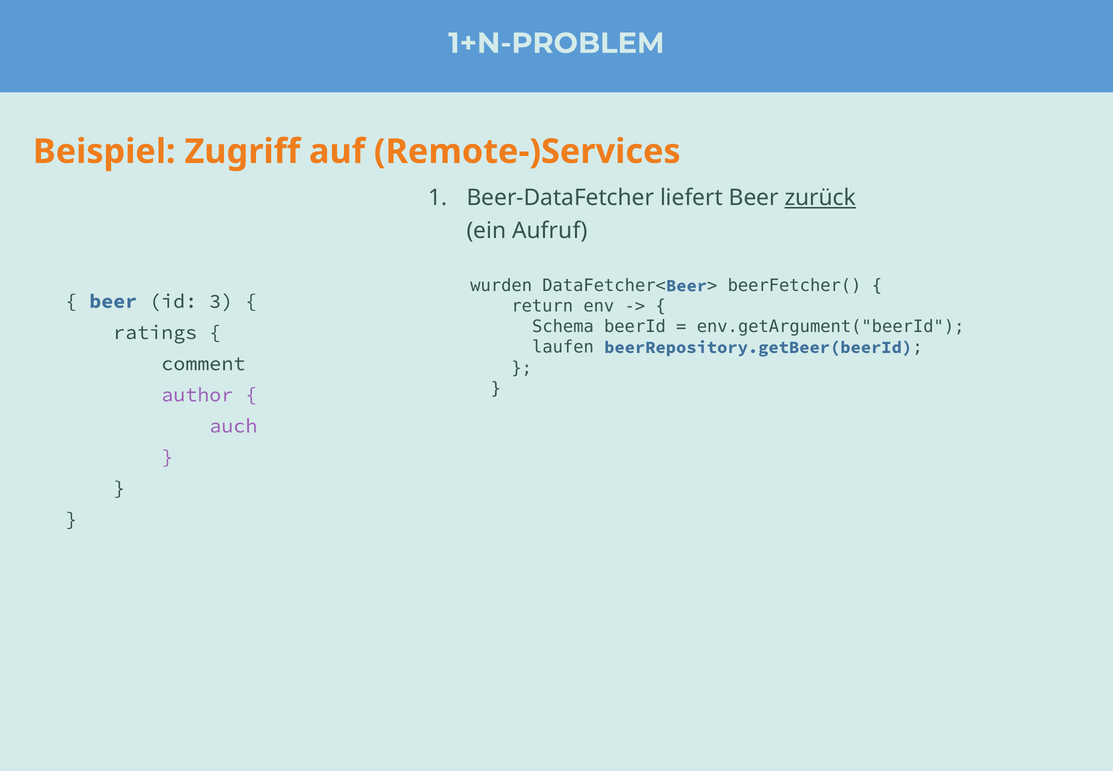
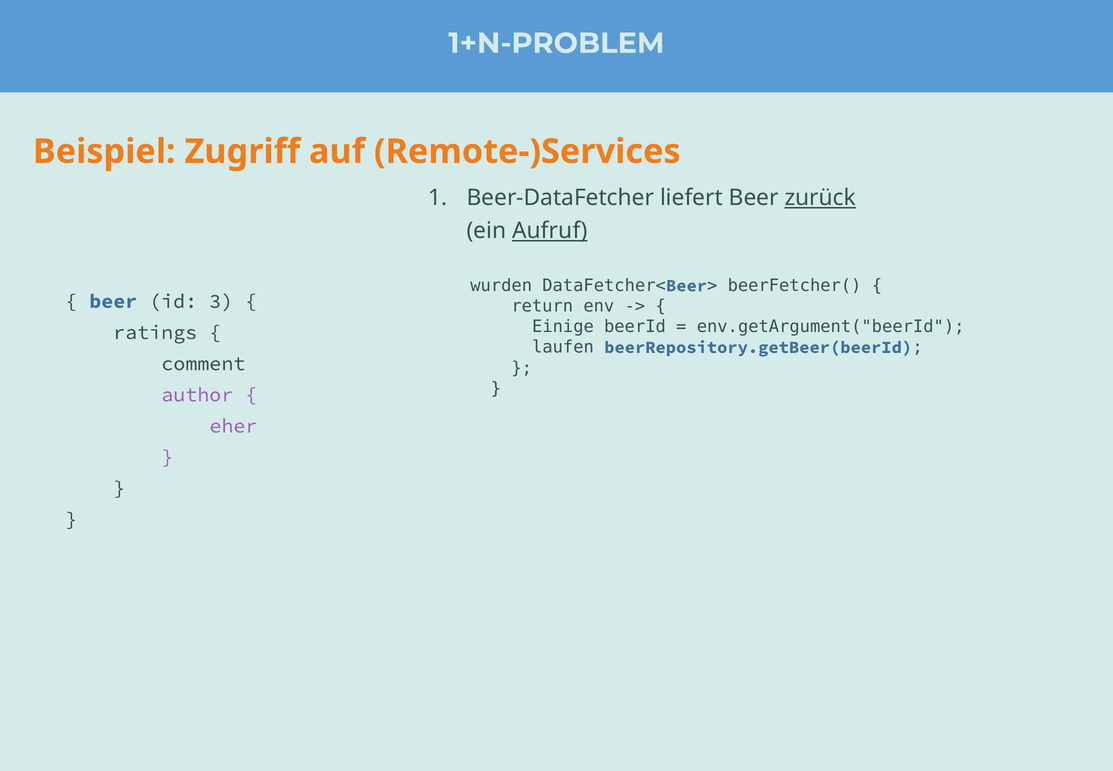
Aufruf underline: none -> present (550, 231)
Schema: Schema -> Einige (563, 327)
auch: auch -> eher (233, 426)
